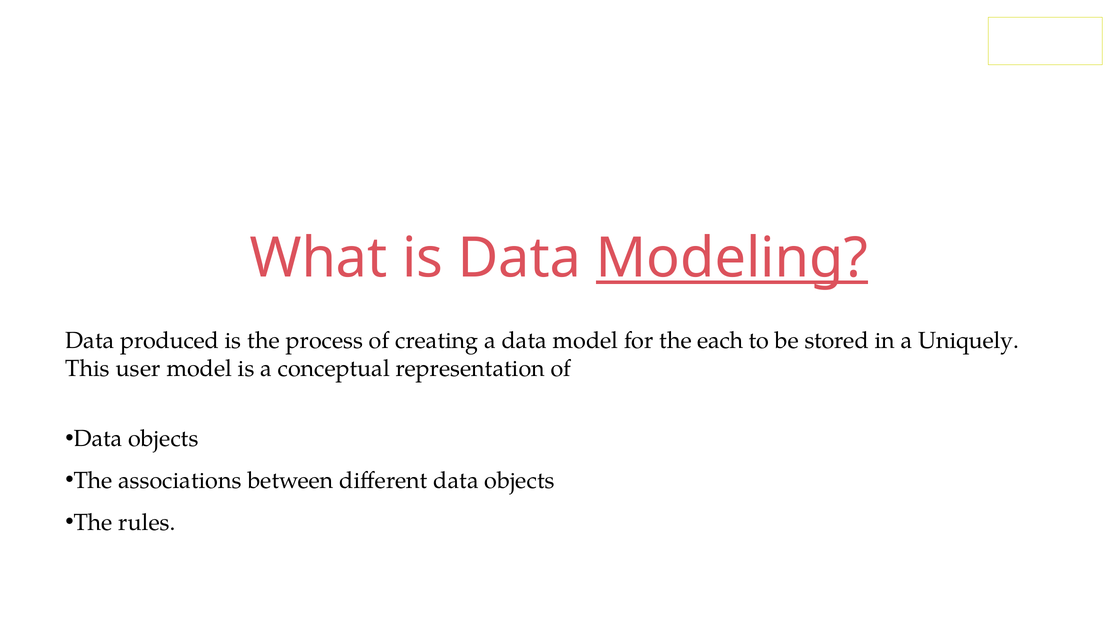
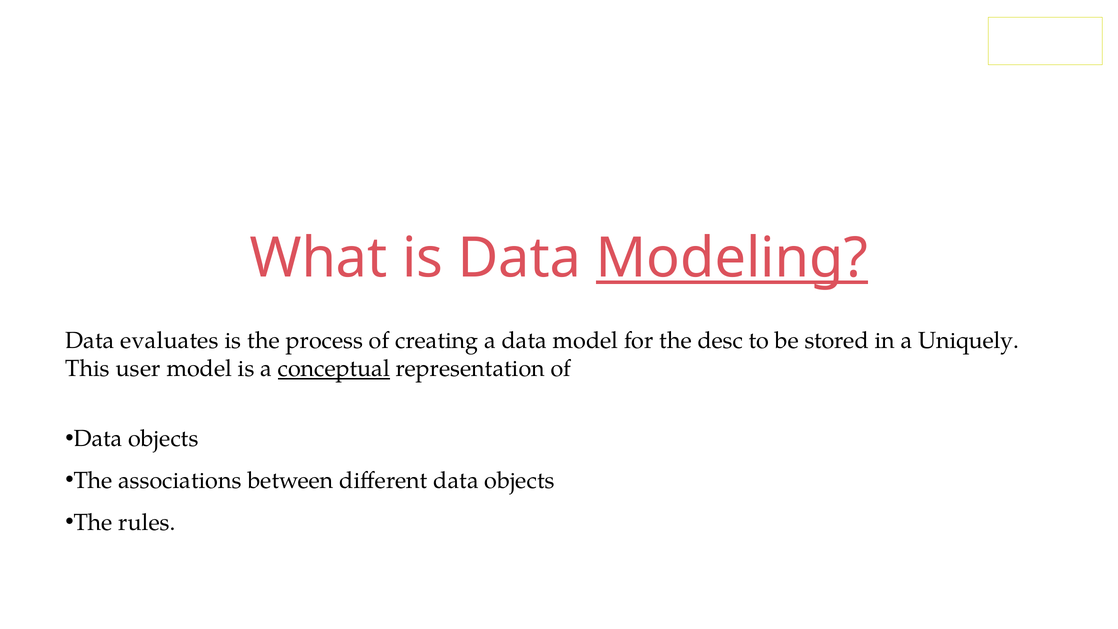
produced: produced -> evaluates (169, 341)
each: each -> desc (720, 341)
conceptual underline: none -> present (334, 369)
